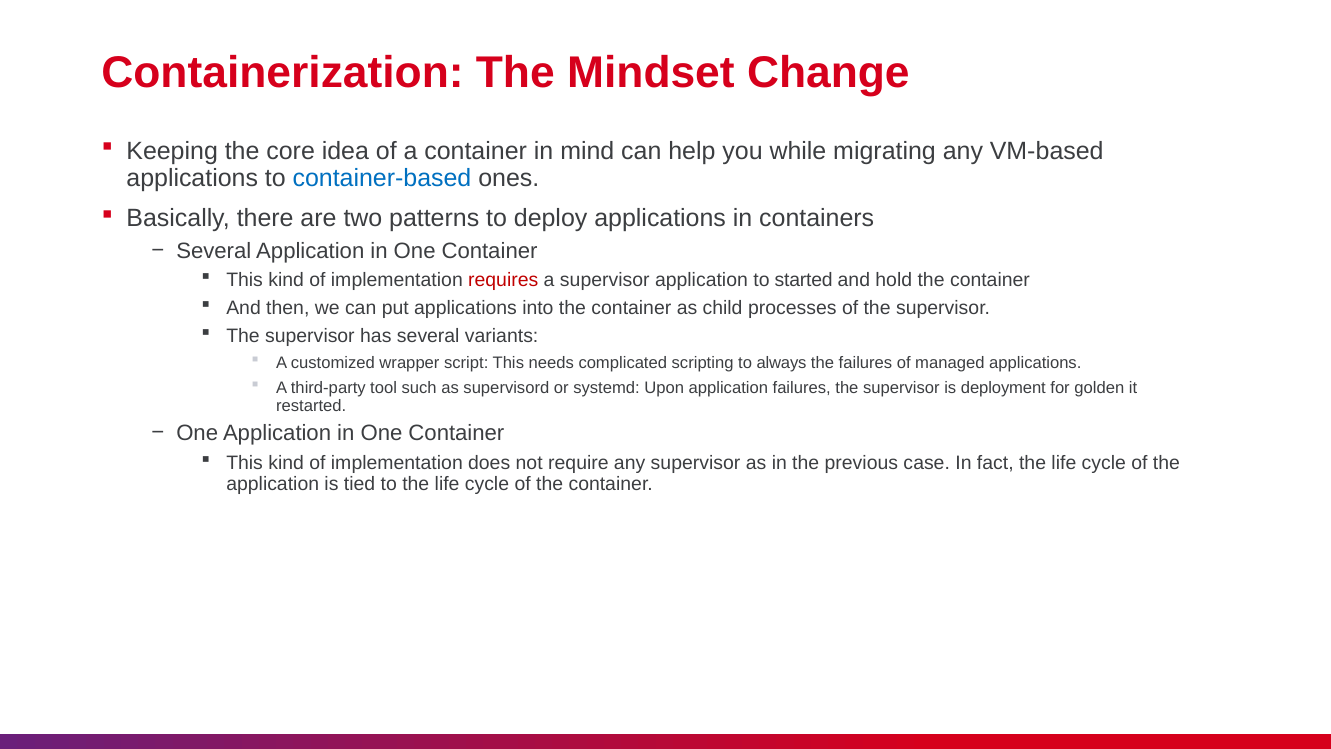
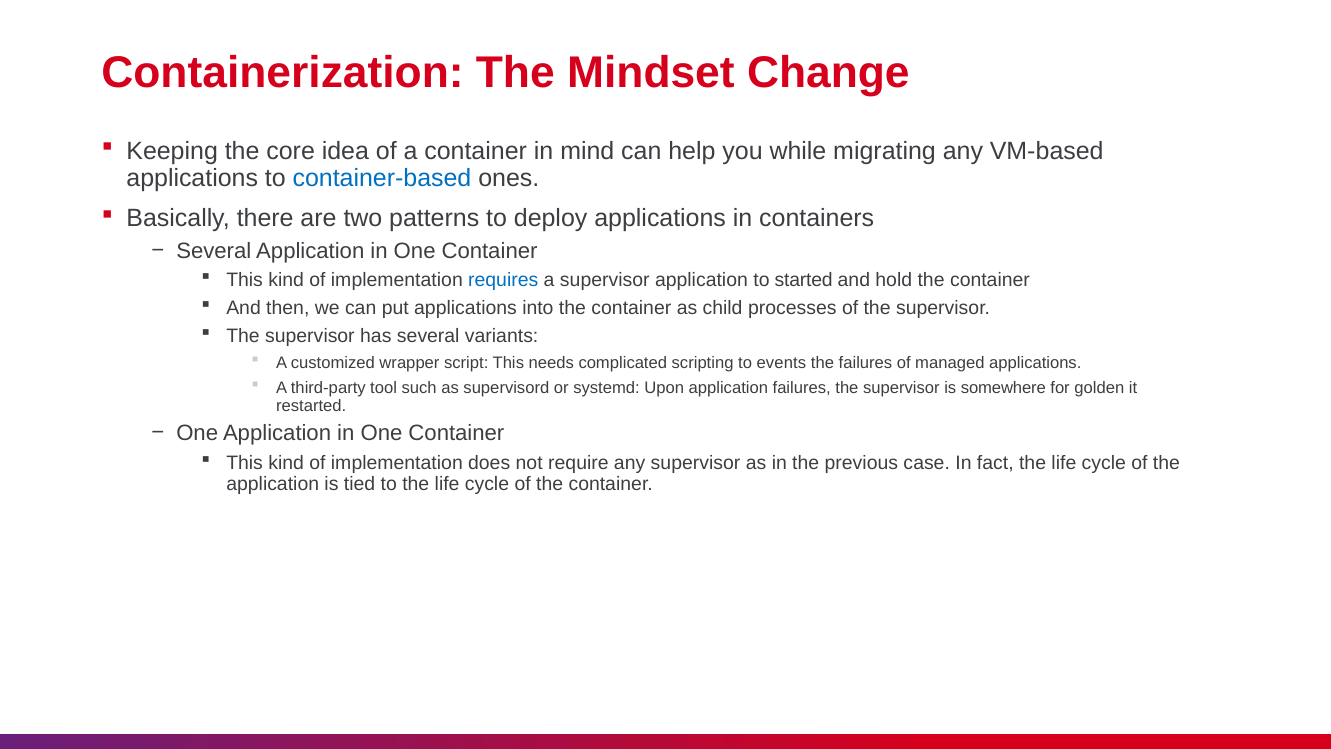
requires colour: red -> blue (503, 280)
always: always -> events (781, 363)
deployment: deployment -> somewhere (1003, 387)
